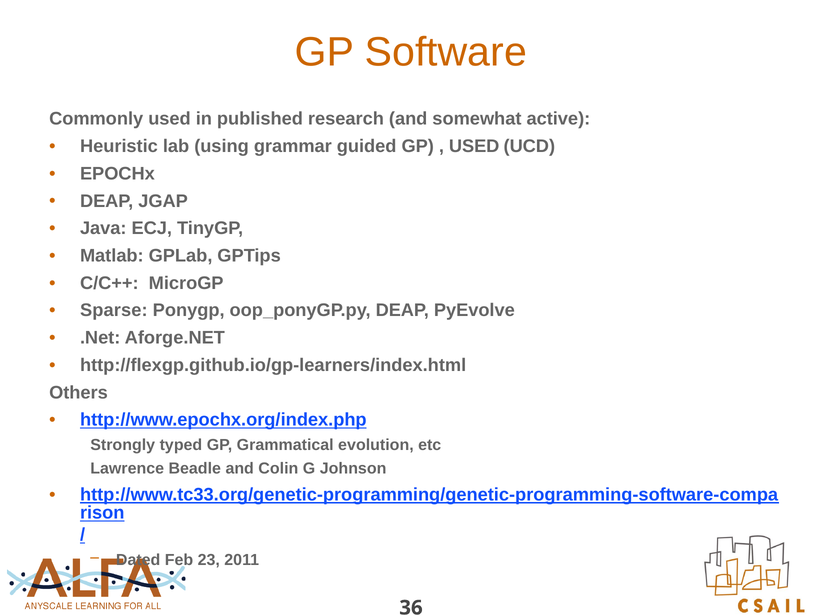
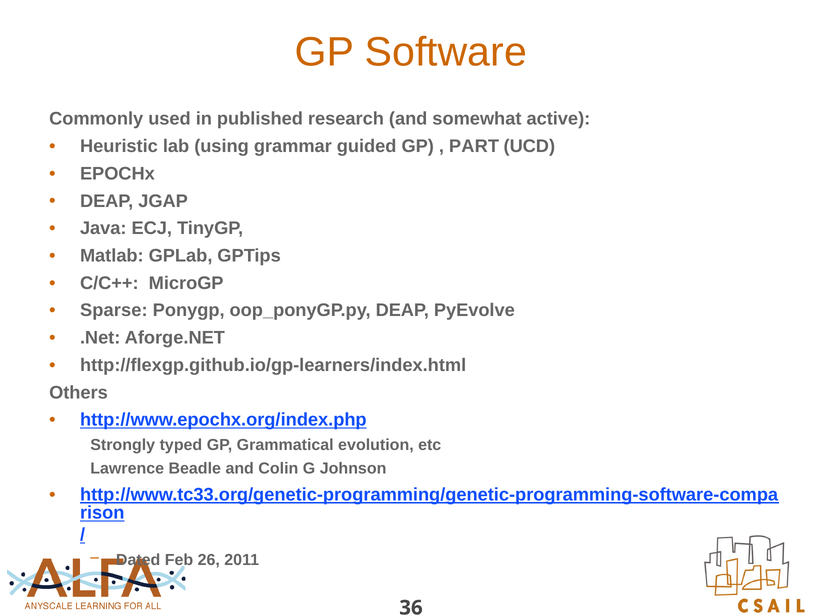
USED: USED -> PART (474, 146)
23: 23 -> 26 (209, 560)
